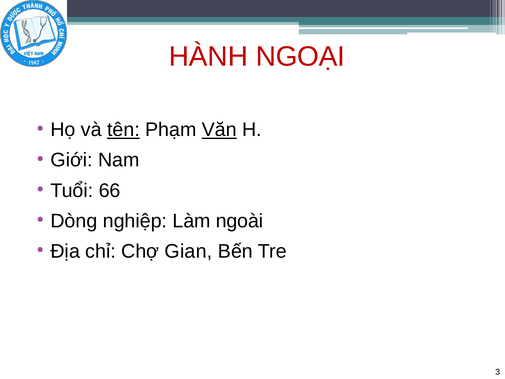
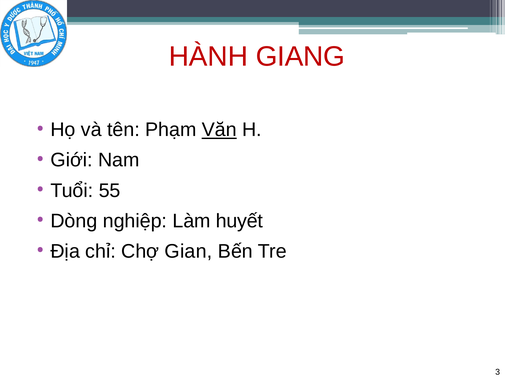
NGOẠI: NGOẠI -> GIANG (300, 57)
tên underline: present -> none (123, 130)
66: 66 -> 55 (110, 190)
ngoài: ngoài -> huyết (239, 221)
